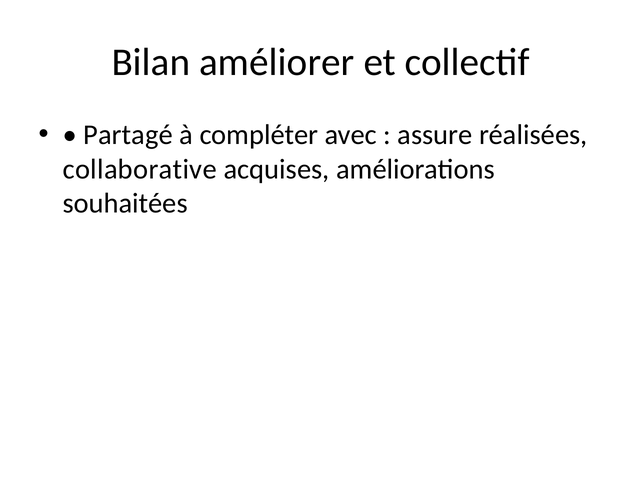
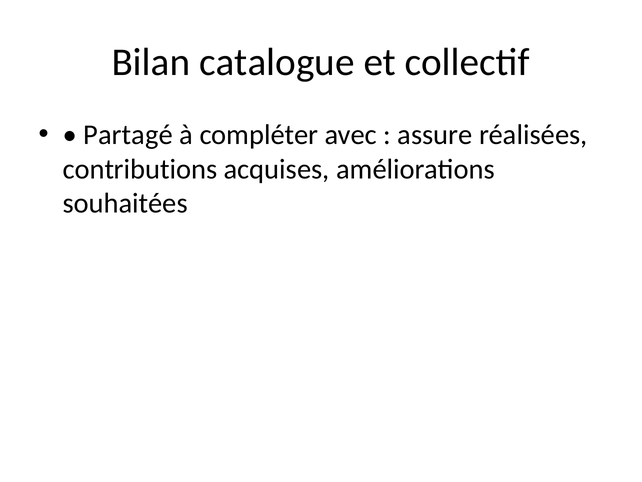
améliorer: améliorer -> catalogue (277, 62)
collaborative: collaborative -> contributions (140, 169)
